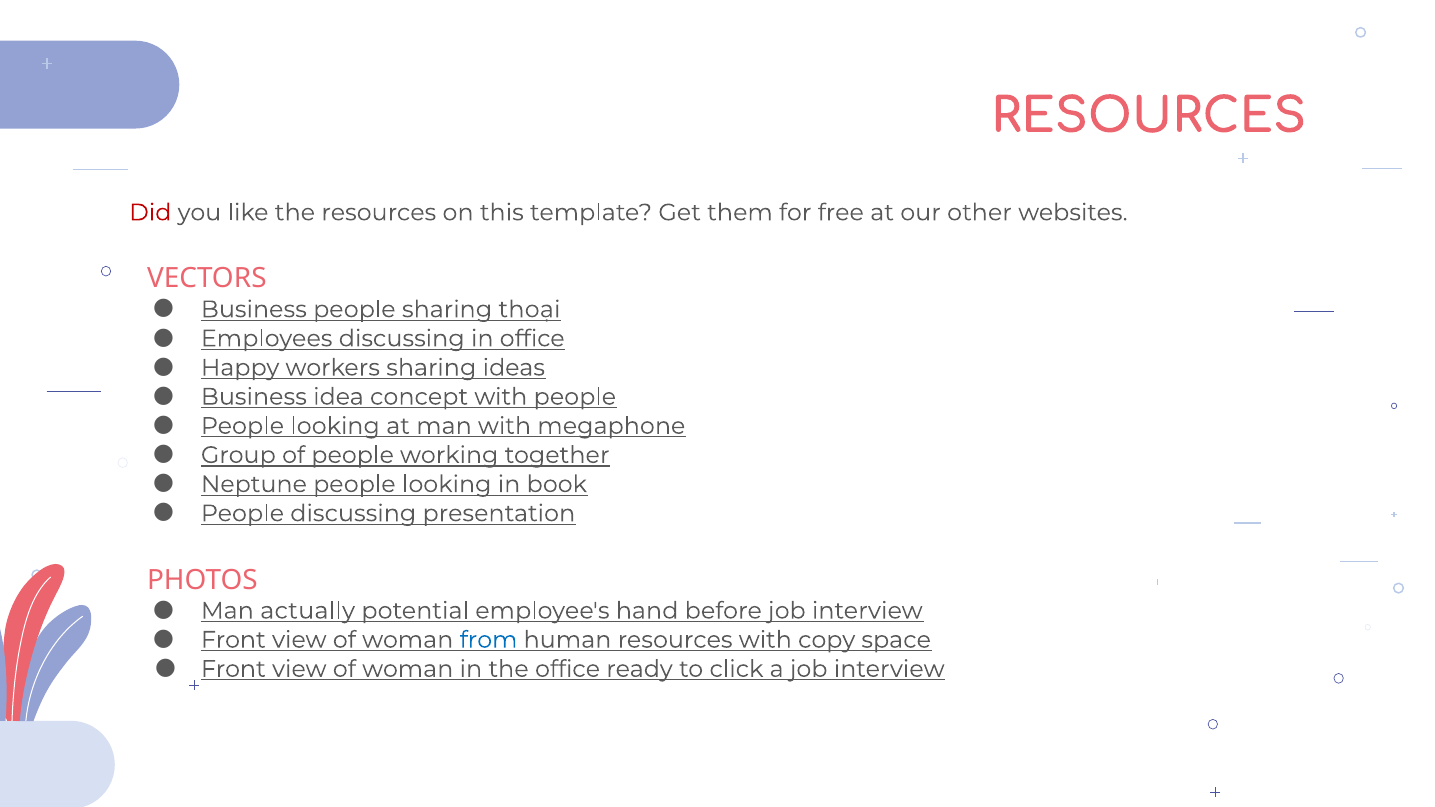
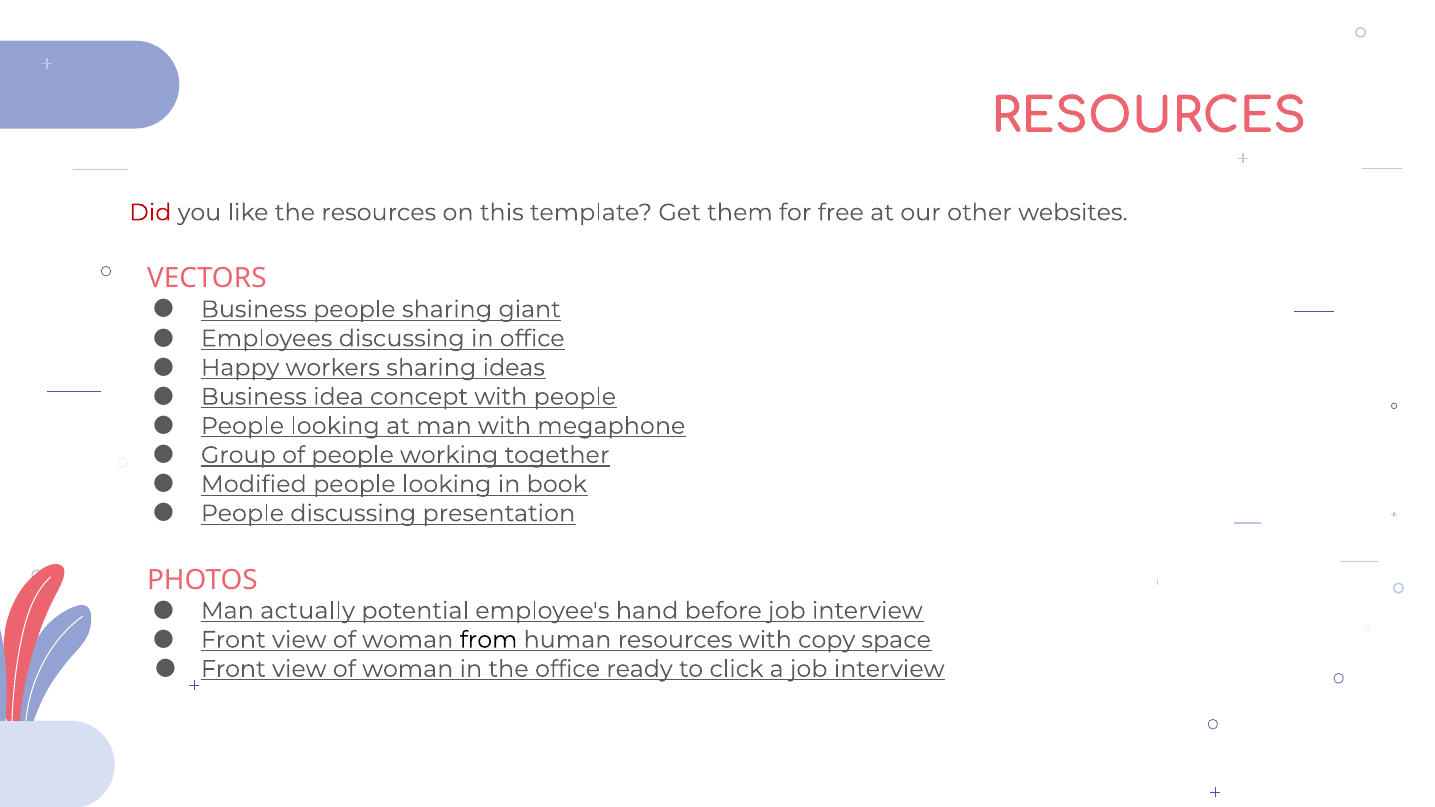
thoại: thoại -> giant (530, 309)
Neptune: Neptune -> Modified (254, 484)
from colour: blue -> black (489, 640)
